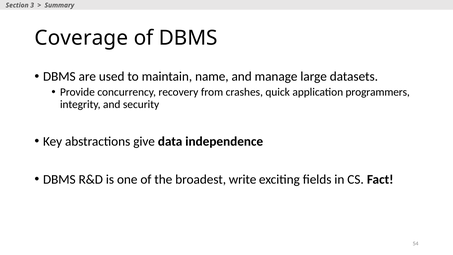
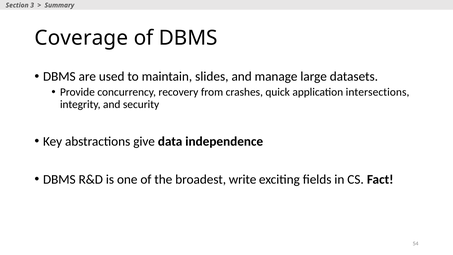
name: name -> slides (212, 77)
programmers: programmers -> intersections (378, 92)
